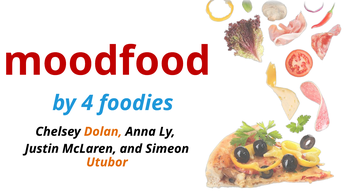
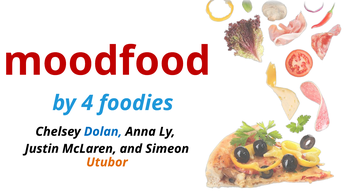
Dolan colour: orange -> blue (103, 132)
